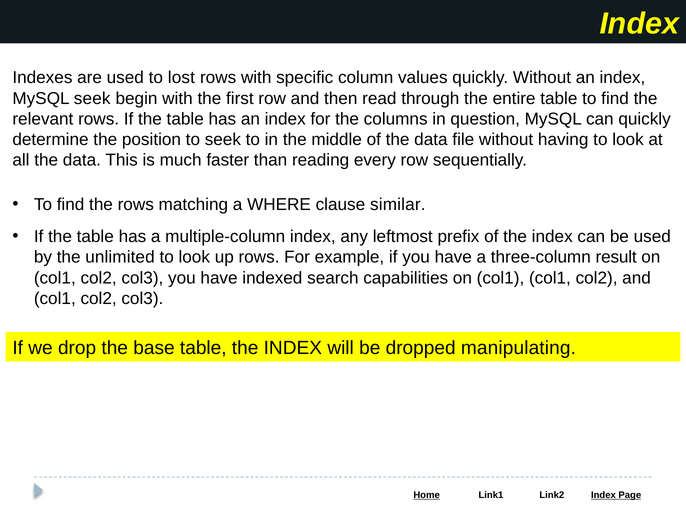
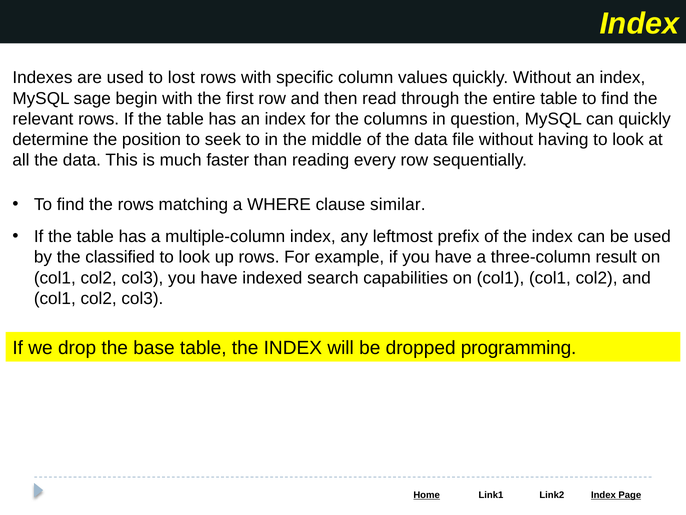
MySQL seek: seek -> sage (92, 98)
unlimited: unlimited -> classified (120, 257)
manipulating: manipulating -> programming (519, 348)
